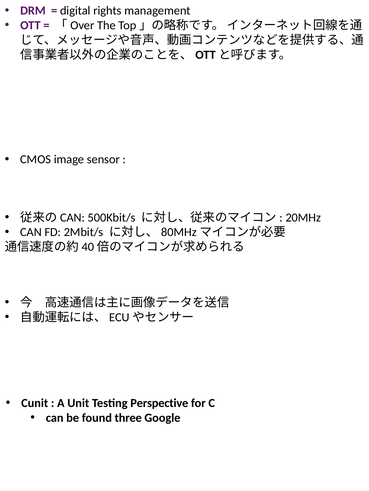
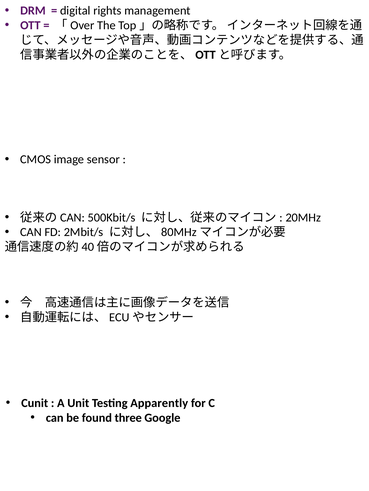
Perspective: Perspective -> Apparently (159, 404)
